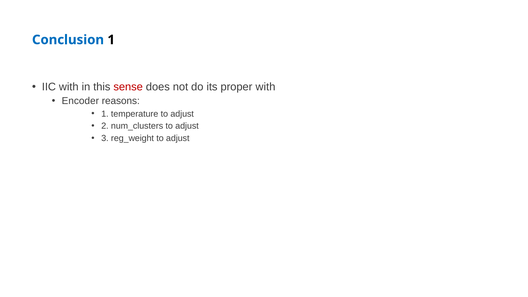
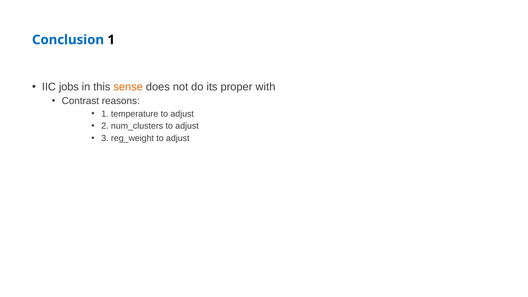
IIC with: with -> jobs (69, 87)
sense colour: red -> orange (128, 87)
Encoder: Encoder -> Contrast (80, 101)
